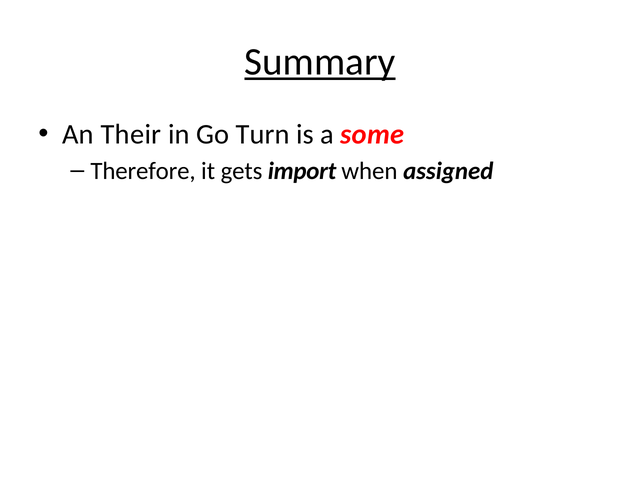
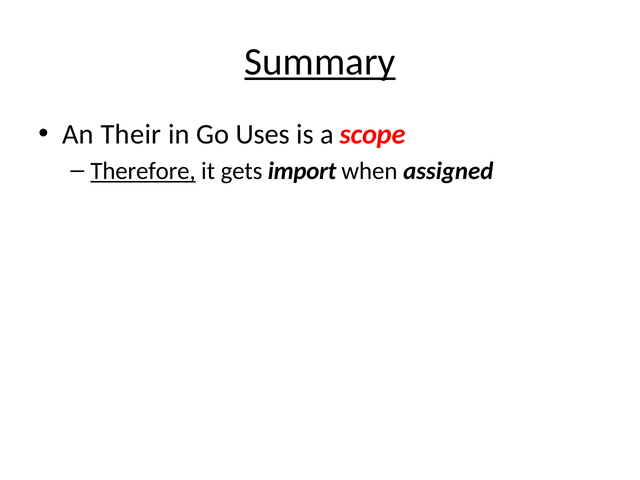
Turn: Turn -> Uses (263, 134)
some: some -> scope (373, 134)
Therefore underline: none -> present (143, 171)
